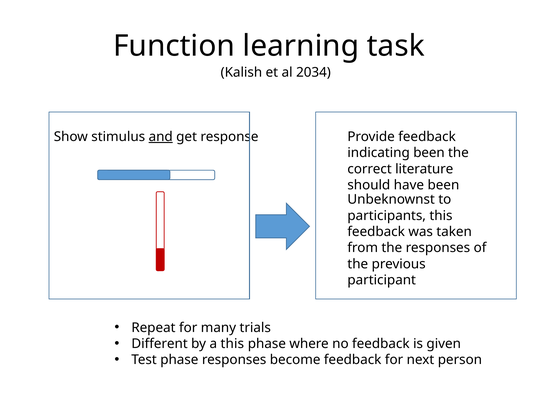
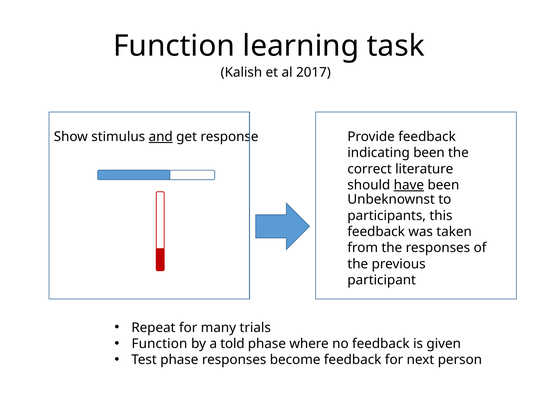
2034: 2034 -> 2017 (313, 72)
have underline: none -> present (409, 185)
Different: Different -> Function (159, 344)
a this: this -> told (232, 344)
